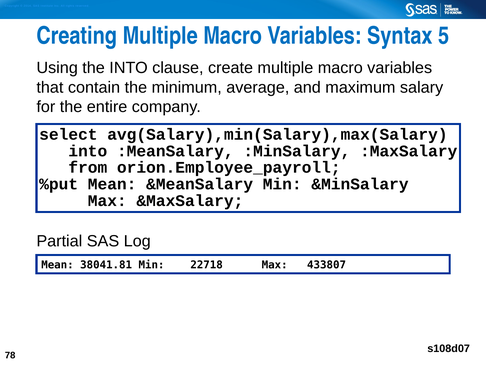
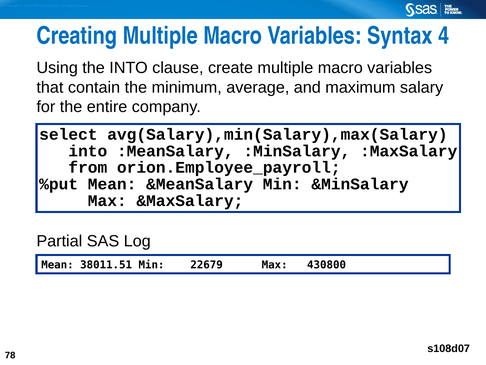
5: 5 -> 4 (444, 36)
38041.81: 38041.81 -> 38011.51 (106, 264)
22718: 22718 -> 22679 (207, 264)
433807: 433807 -> 430800 (327, 264)
